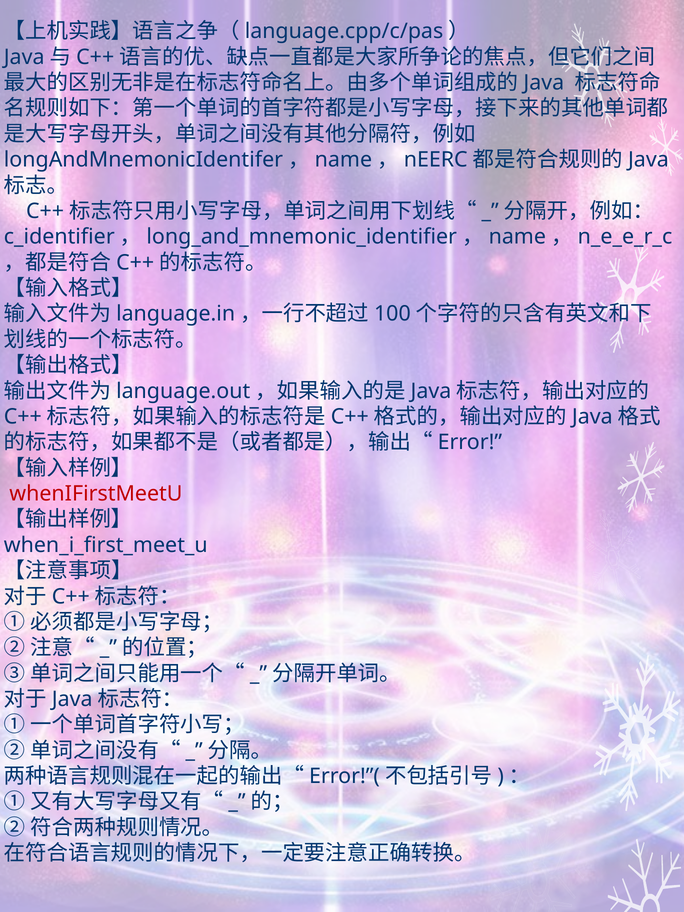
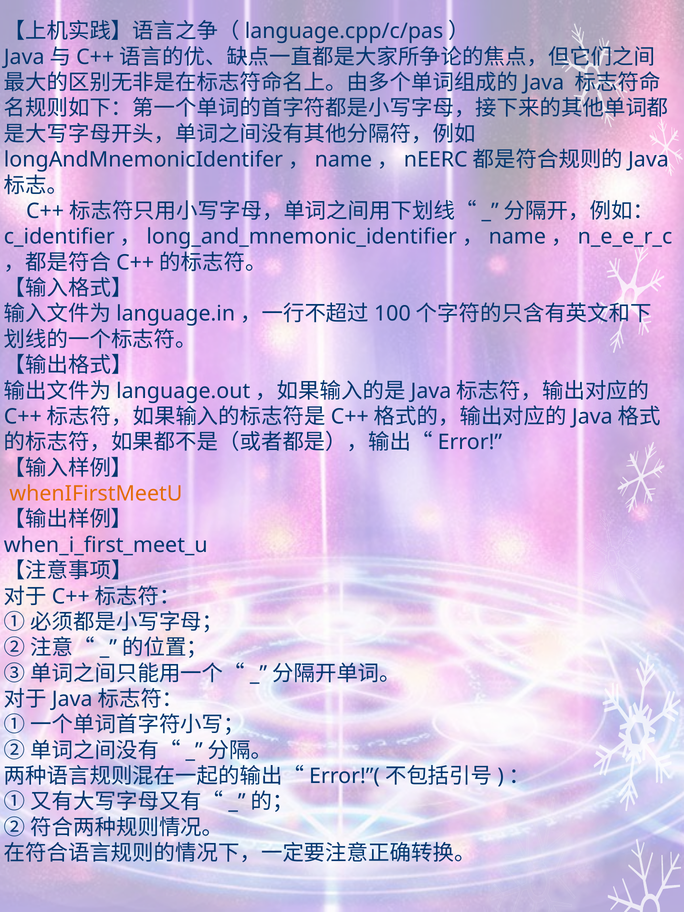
whenIFirstMeetU colour: red -> orange (96, 494)
